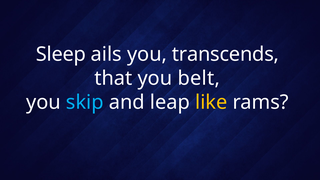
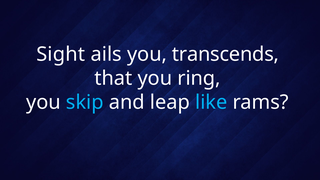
Sleep: Sleep -> Sight (61, 54)
belt: belt -> ring (199, 78)
like colour: yellow -> light blue (211, 102)
